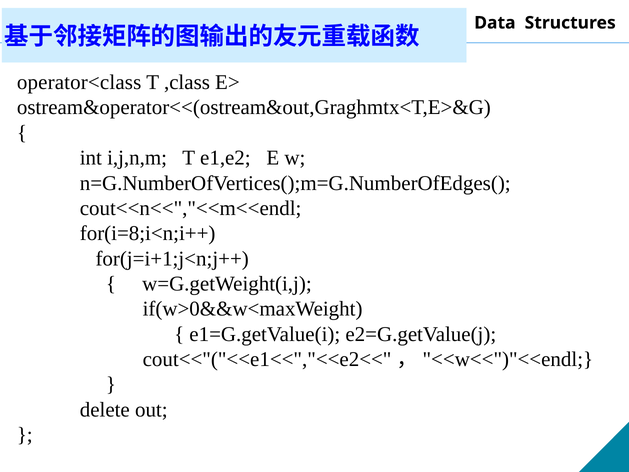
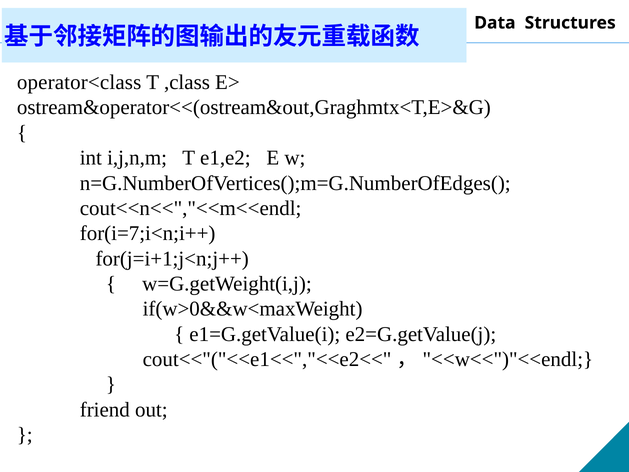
for(i=8;i<n;i++: for(i=8;i<n;i++ -> for(i=7;i<n;i++ (148, 233)
delete: delete -> friend (105, 409)
